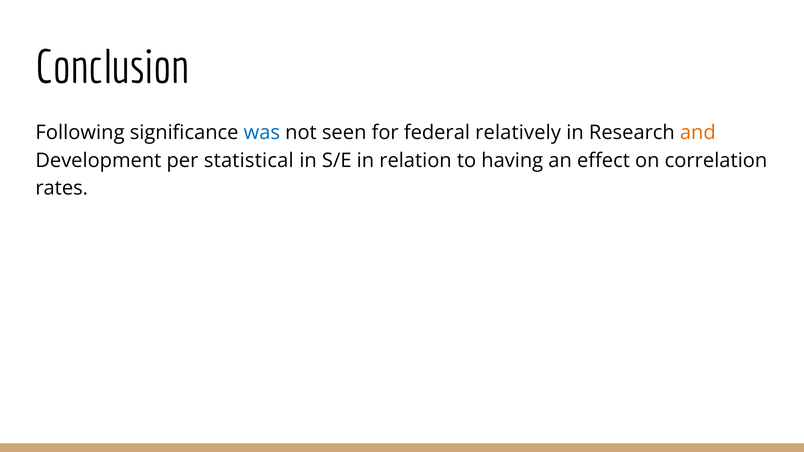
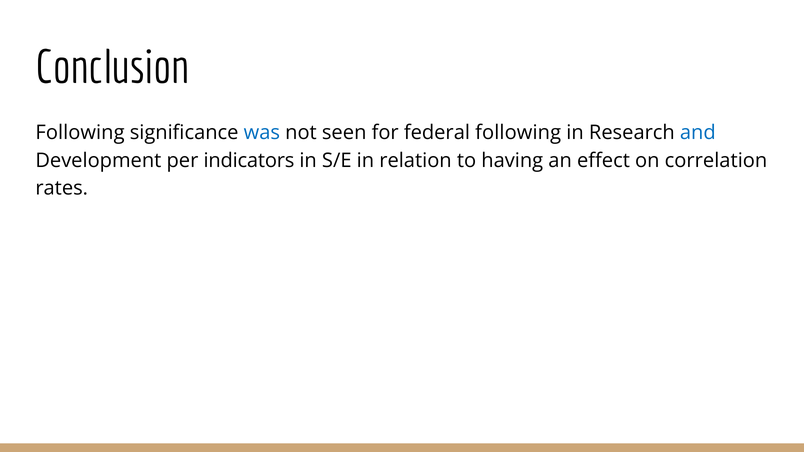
federal relatively: relatively -> following (518, 133)
and colour: orange -> blue (698, 133)
statistical: statistical -> indicators (249, 161)
